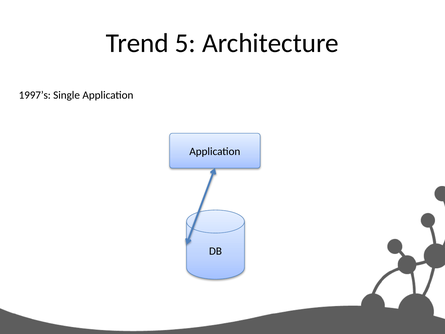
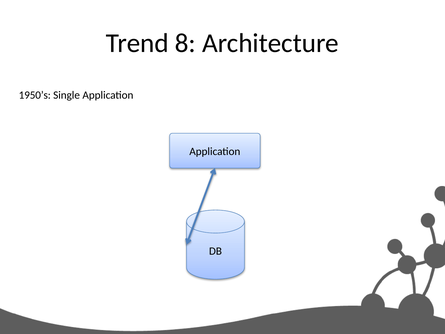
5: 5 -> 8 (185, 43)
1997’s: 1997’s -> 1950’s (35, 95)
